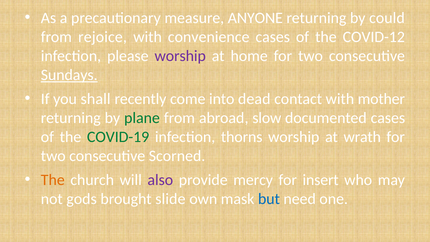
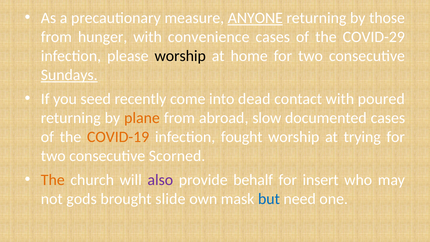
ANYONE underline: none -> present (255, 18)
could: could -> those (387, 18)
rejoice: rejoice -> hunger (103, 37)
COVID-12: COVID-12 -> COVID-29 (374, 37)
worship colour: purple -> black (180, 56)
shall: shall -> seed (96, 99)
mother: mother -> poured (381, 99)
plane colour: green -> orange (142, 118)
COVID-19 colour: green -> orange (118, 137)
thorns: thorns -> fought (242, 137)
wrath: wrath -> trying (362, 137)
mercy: mercy -> behalf (253, 180)
